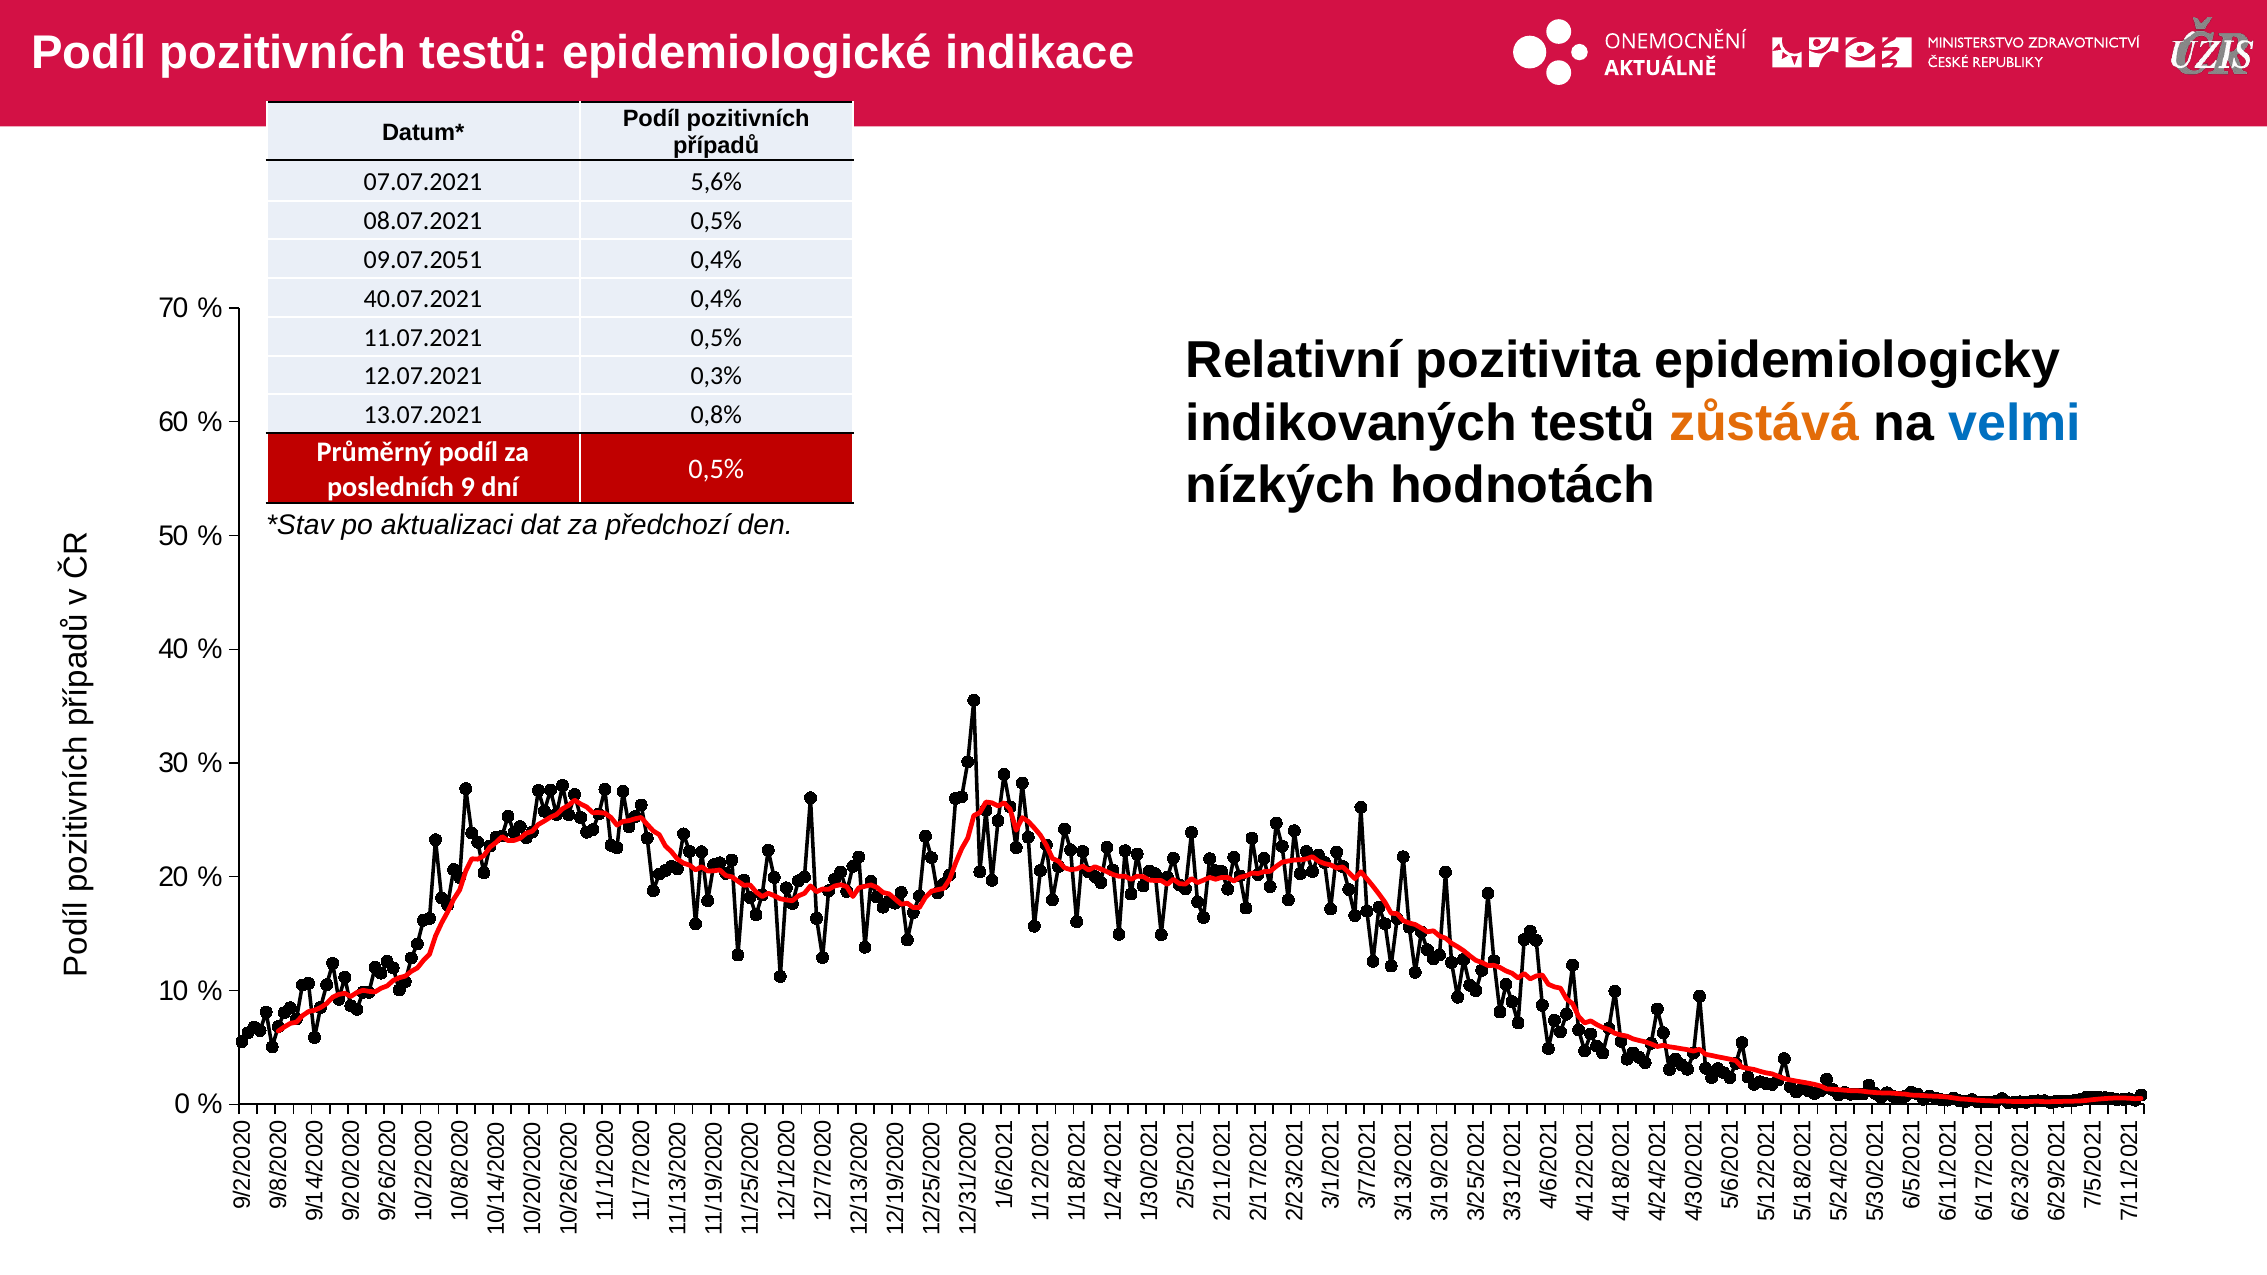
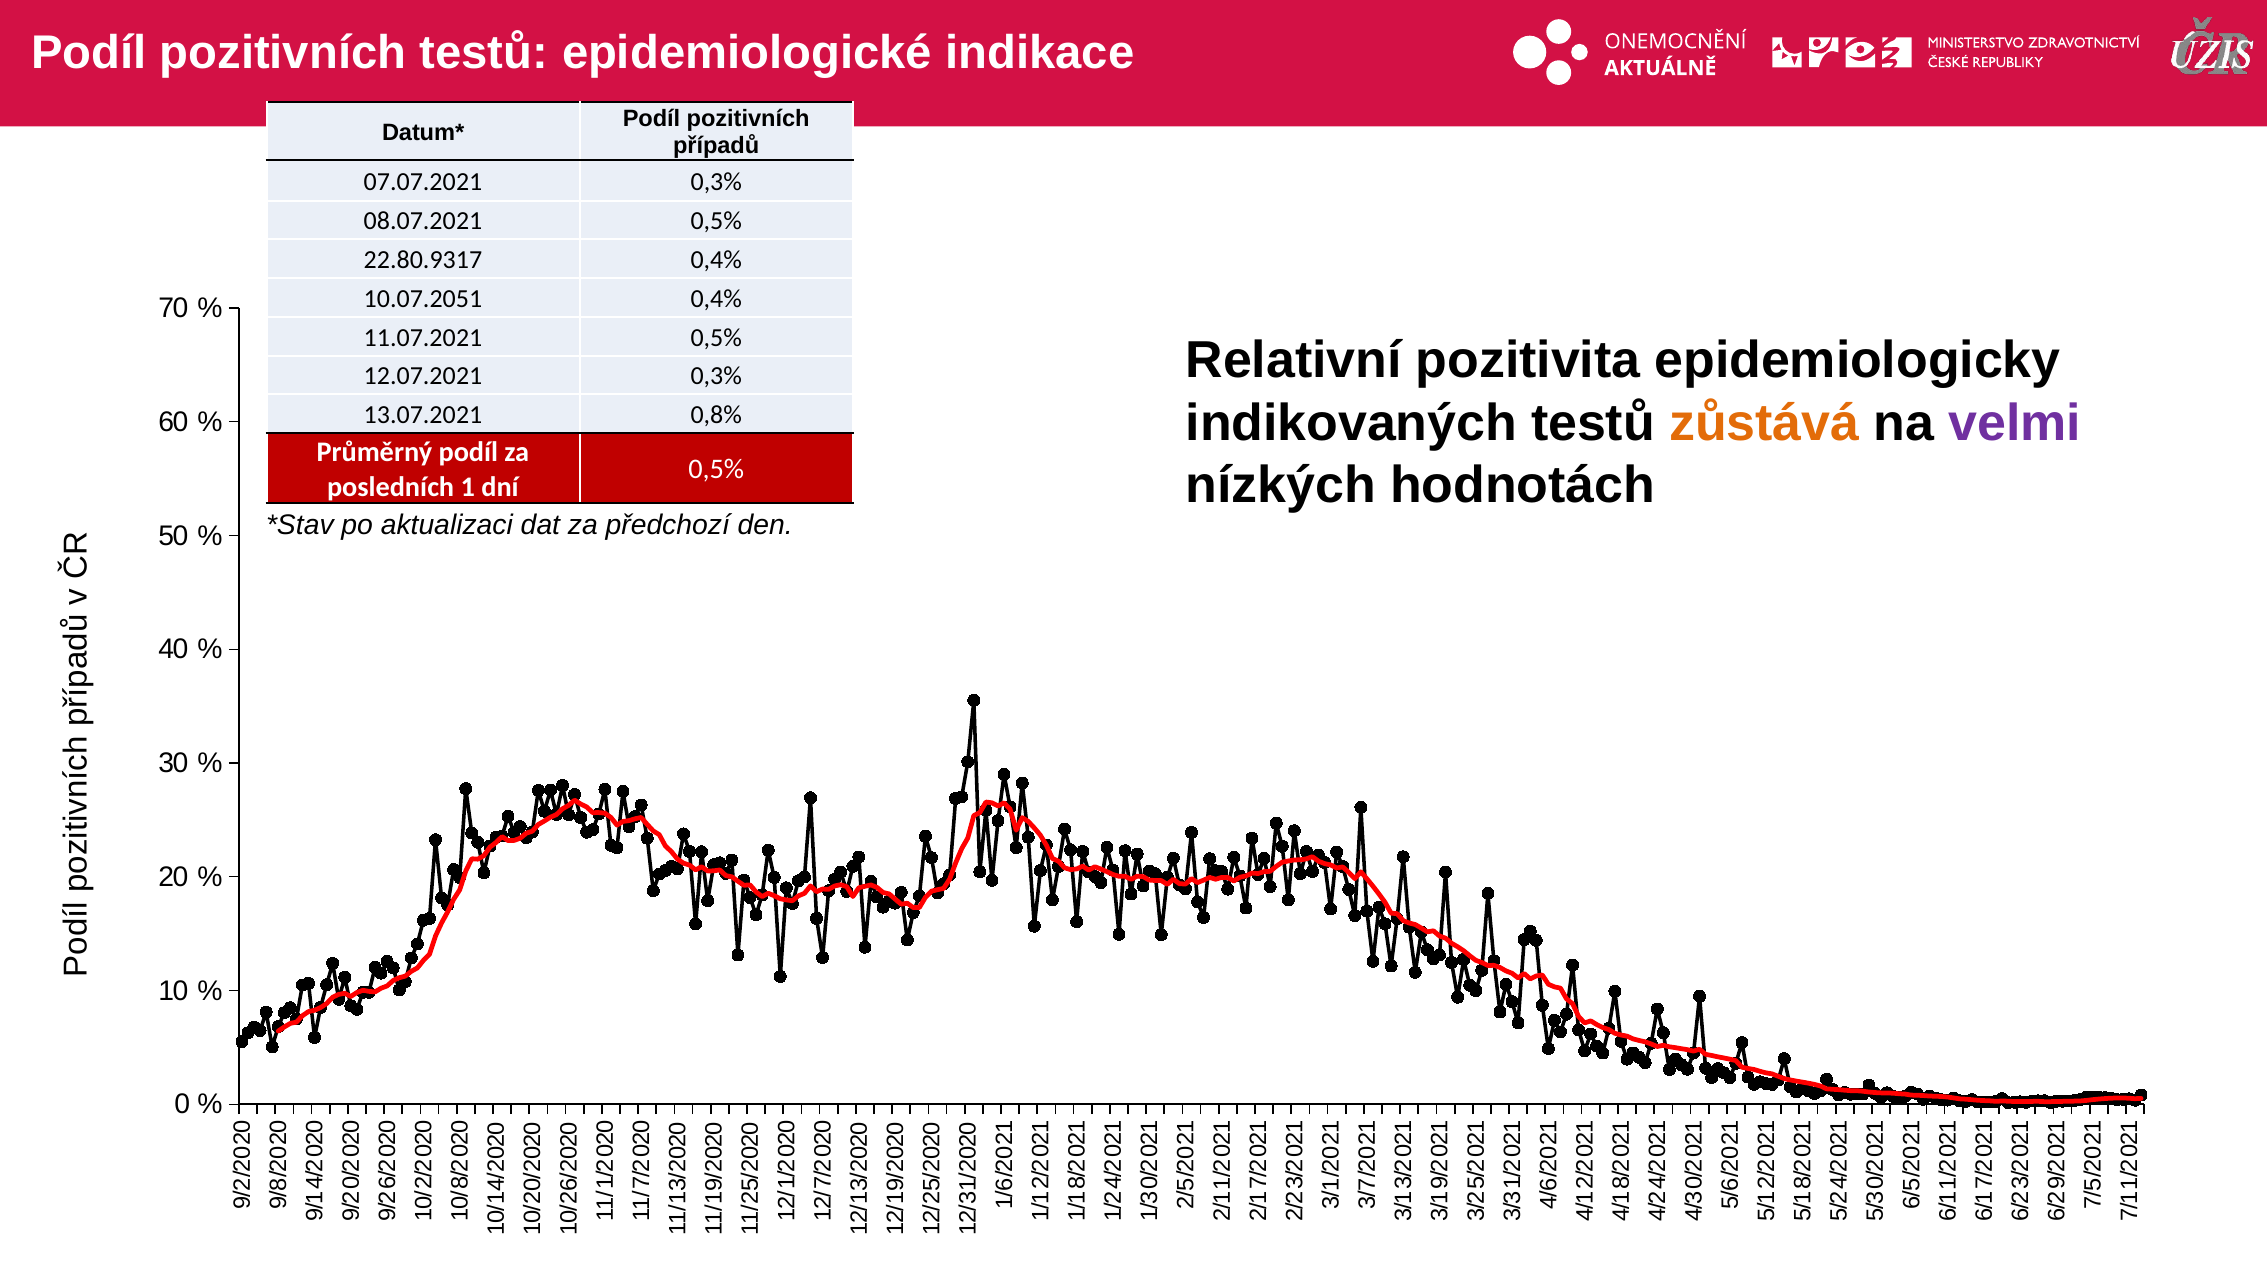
07.07.2021 5,6%: 5,6% -> 0,3% (716, 182)
09.07.2051: 09.07.2051 -> 22.80.9317 (423, 260)
40.07.2021: 40.07.2021 -> 10.07.2051 (423, 299)
velmi colour: blue -> purple (2015, 423)
posledních 9: 9 -> 1 (468, 487)
